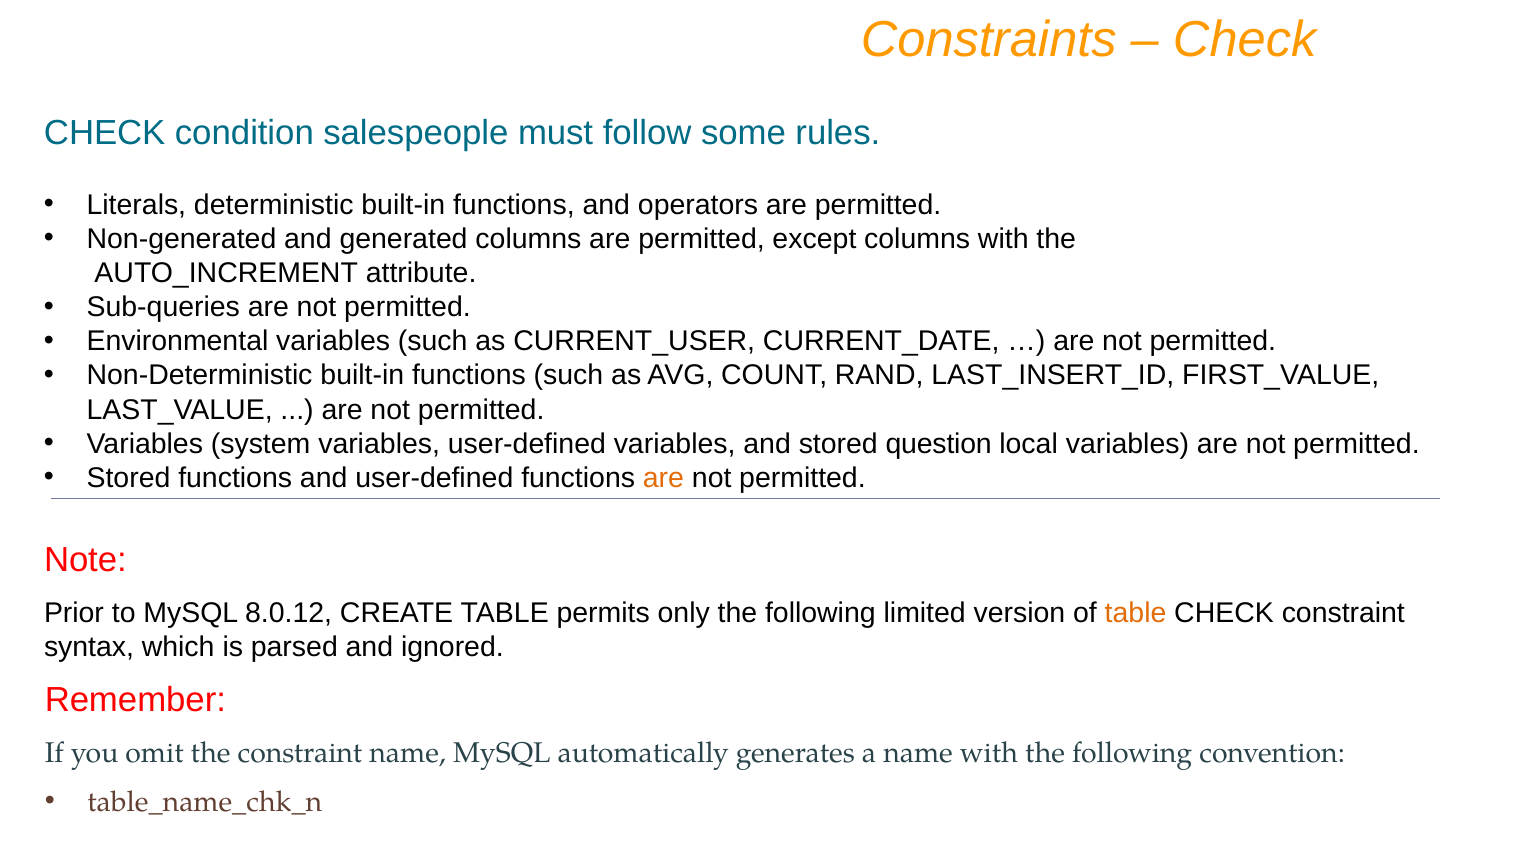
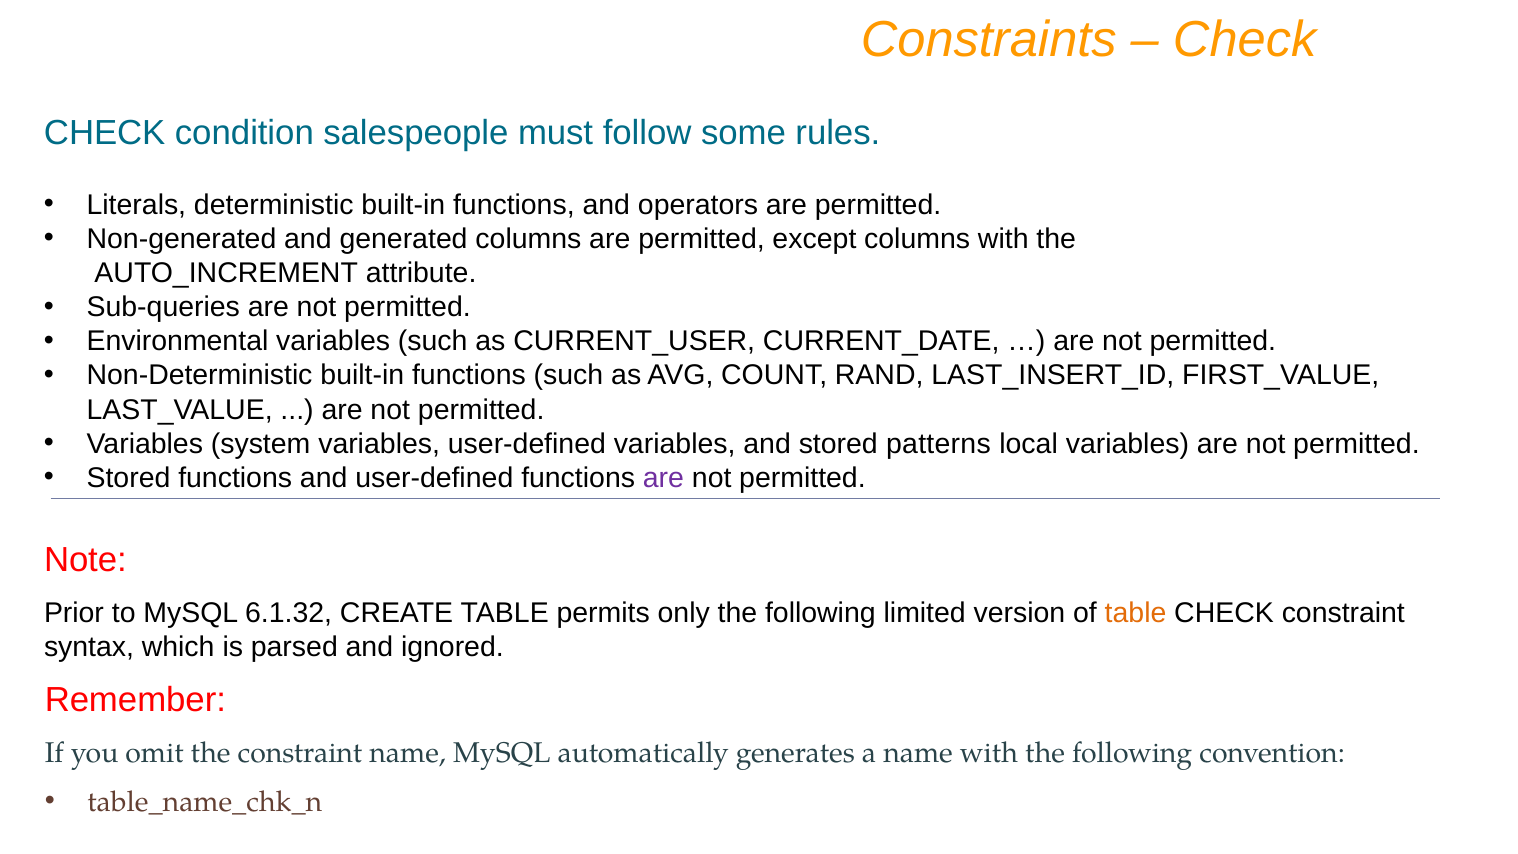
question: question -> patterns (938, 444)
are colour: orange -> purple (663, 478)
8.0.12: 8.0.12 -> 6.1.32 (289, 613)
